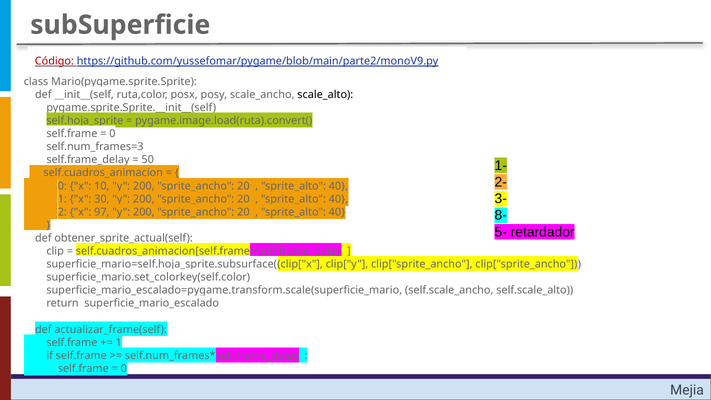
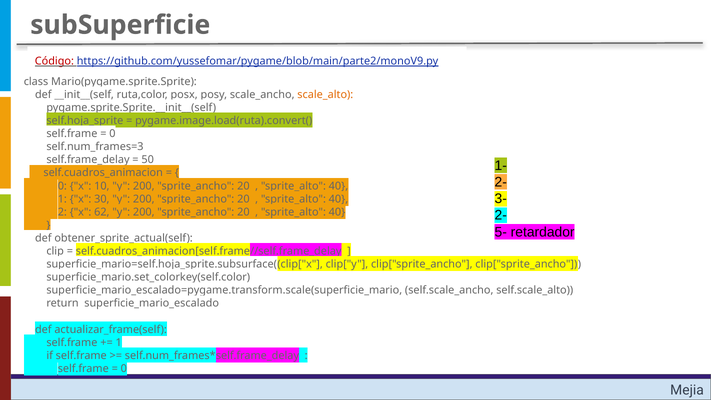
scale_alto colour: black -> orange (325, 95)
8-: 8- -> 2- (501, 215)
97: 97 -> 62 (102, 212)
